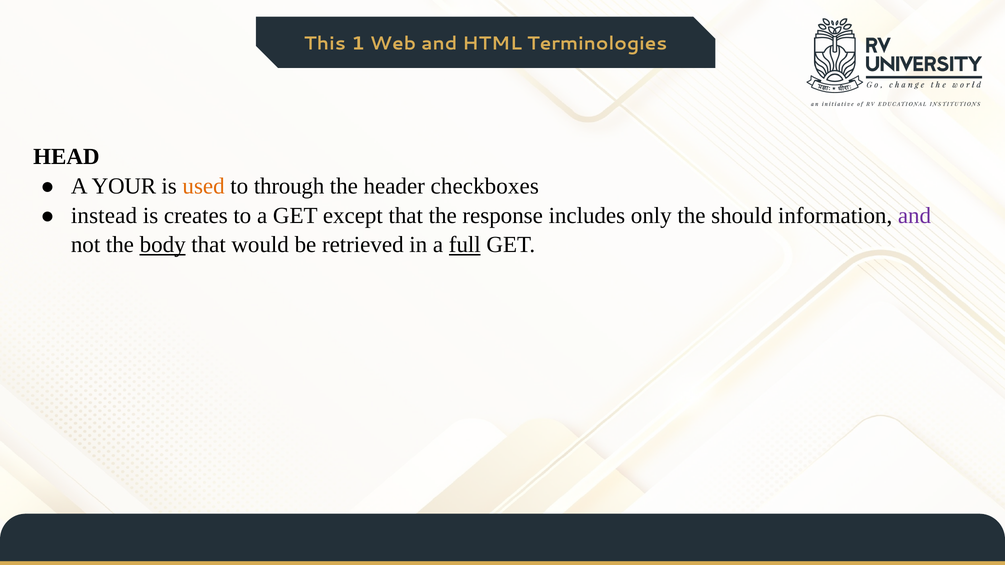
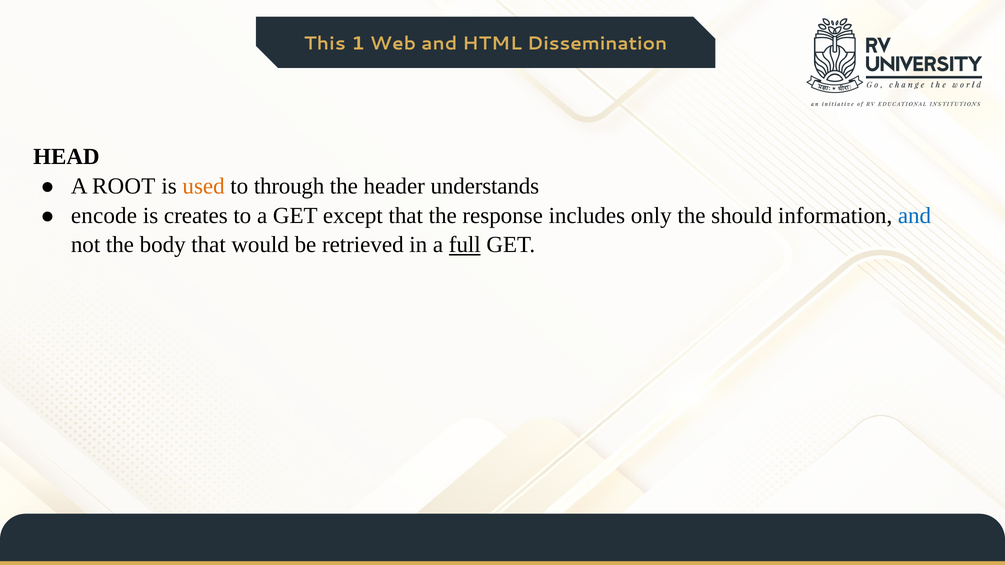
Terminologies: Terminologies -> Dissemination (597, 44)
YOUR: YOUR -> ROOT (124, 186)
checkboxes: checkboxes -> understands (485, 186)
instead: instead -> encode (104, 216)
and colour: purple -> blue (915, 216)
body underline: present -> none (163, 245)
